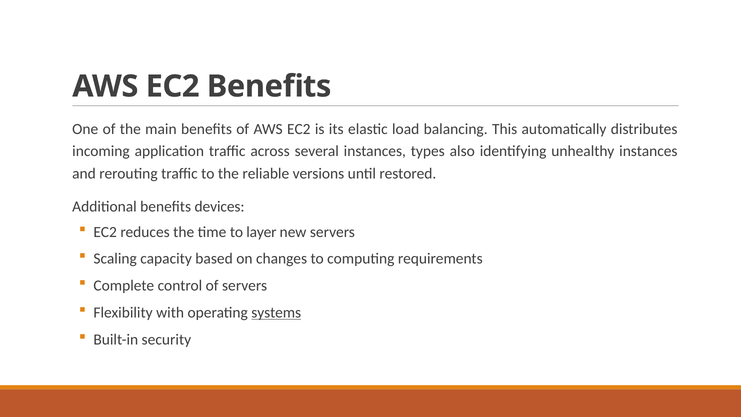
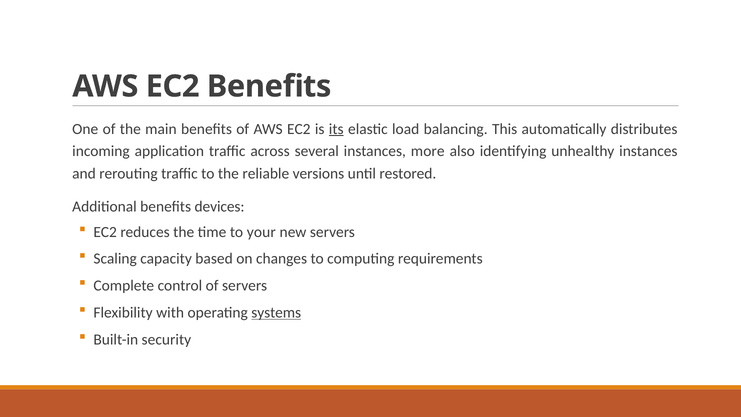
its underline: none -> present (336, 129)
types: types -> more (428, 151)
layer: layer -> your (261, 232)
